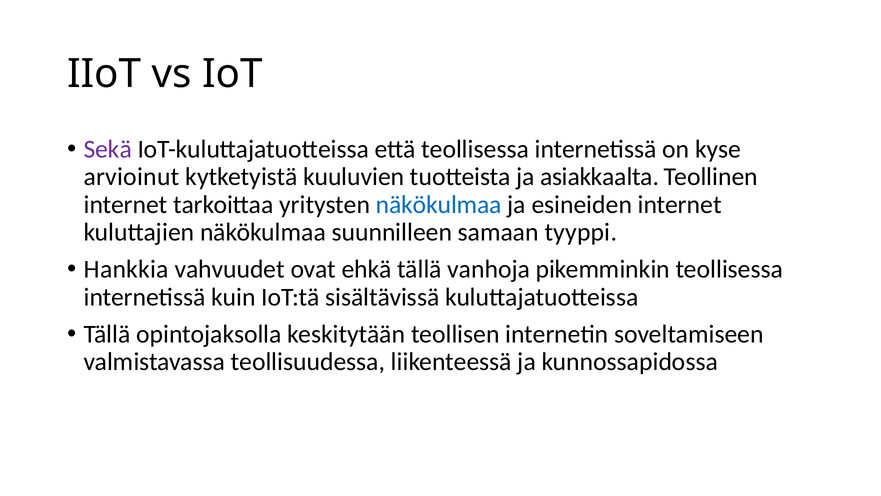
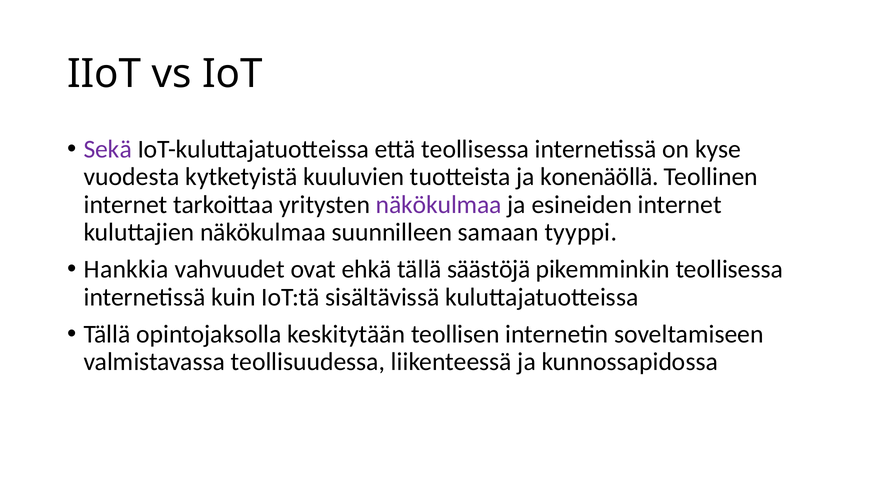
arvioinut: arvioinut -> vuodesta (132, 177)
asiakkaalta: asiakkaalta -> konenäöllä (600, 177)
näkökulmaa colour: blue -> purple (439, 204)
vanhoja: vanhoja -> säästöjä (489, 269)
